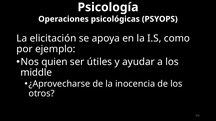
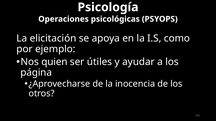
middle: middle -> página (36, 73)
